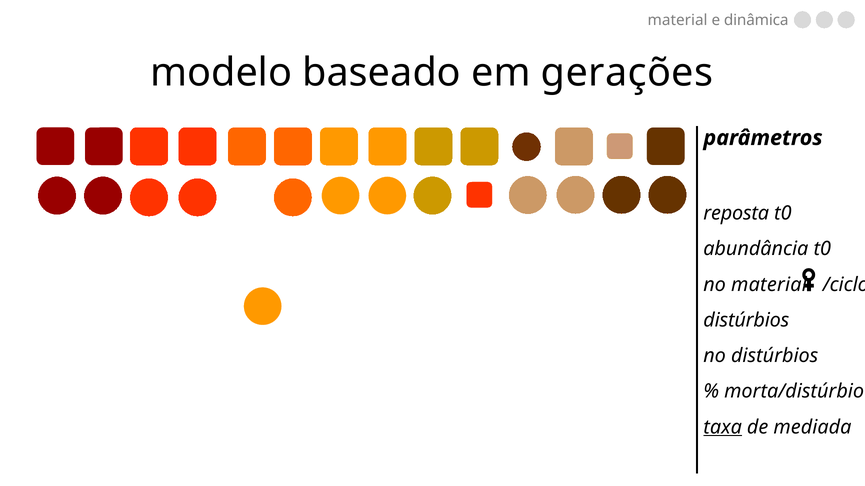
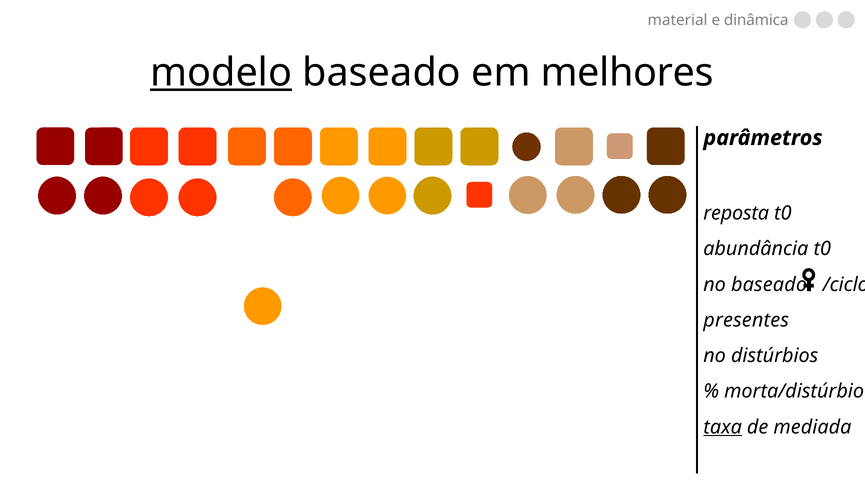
modelo underline: none -> present (221, 73)
gerações: gerações -> melhores (627, 73)
no material: material -> baseado (769, 285)
distúrbios: distúrbios -> presentes (746, 321)
